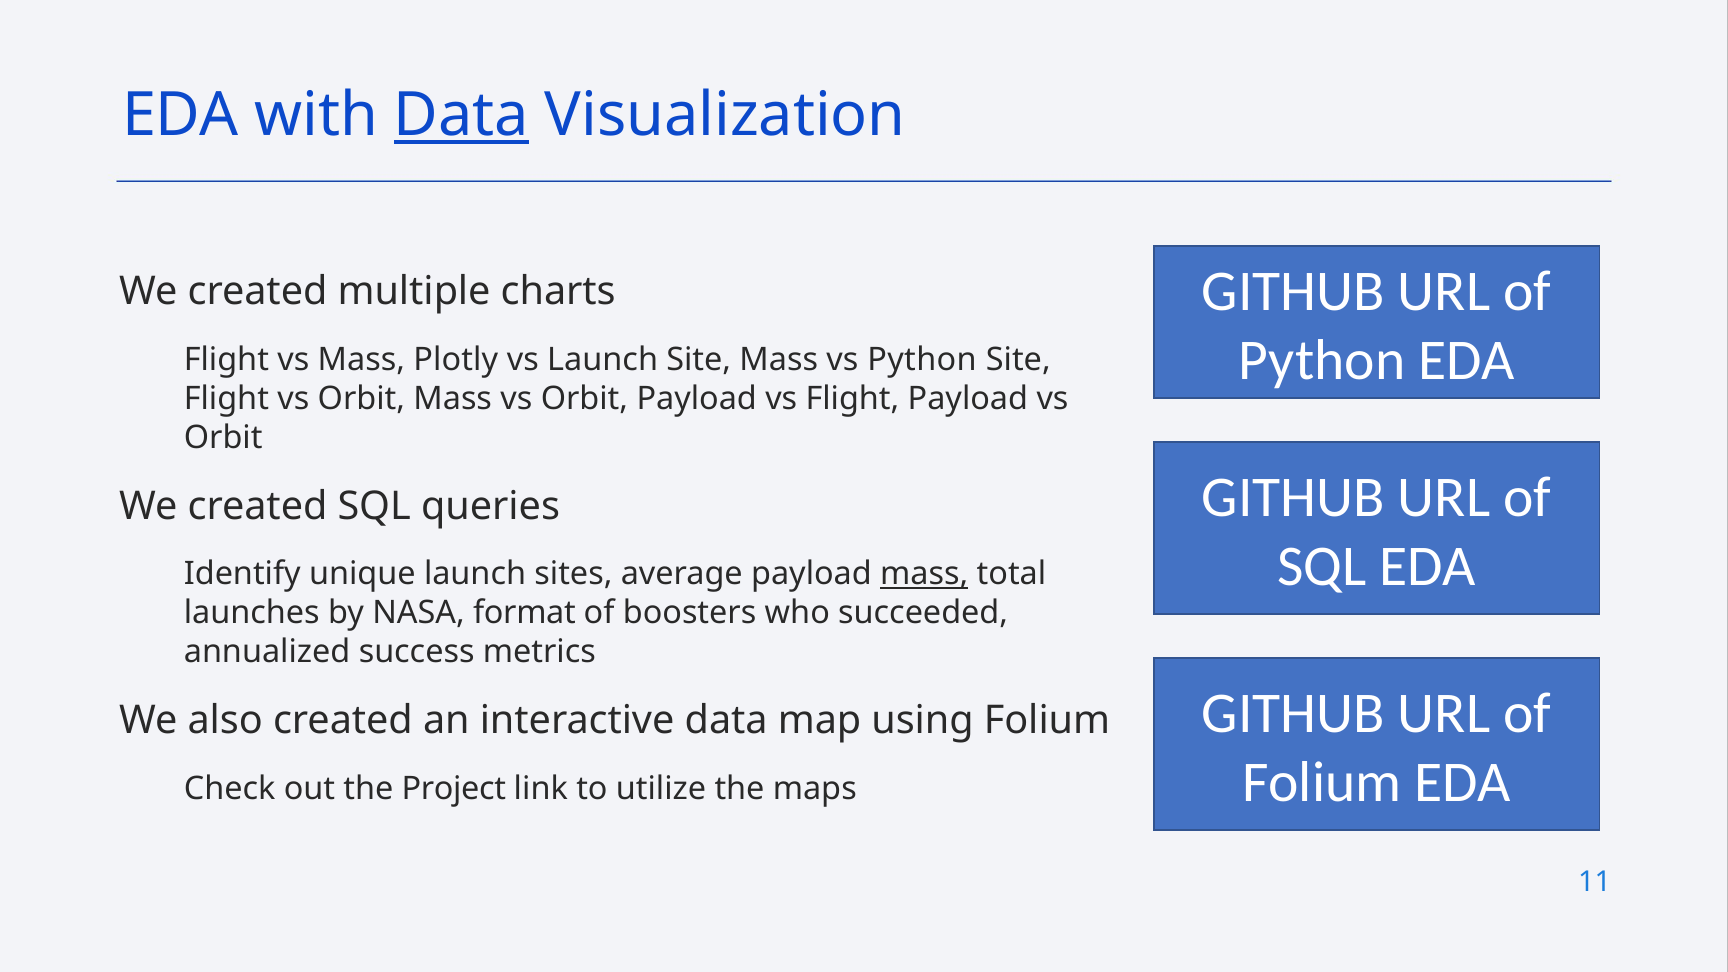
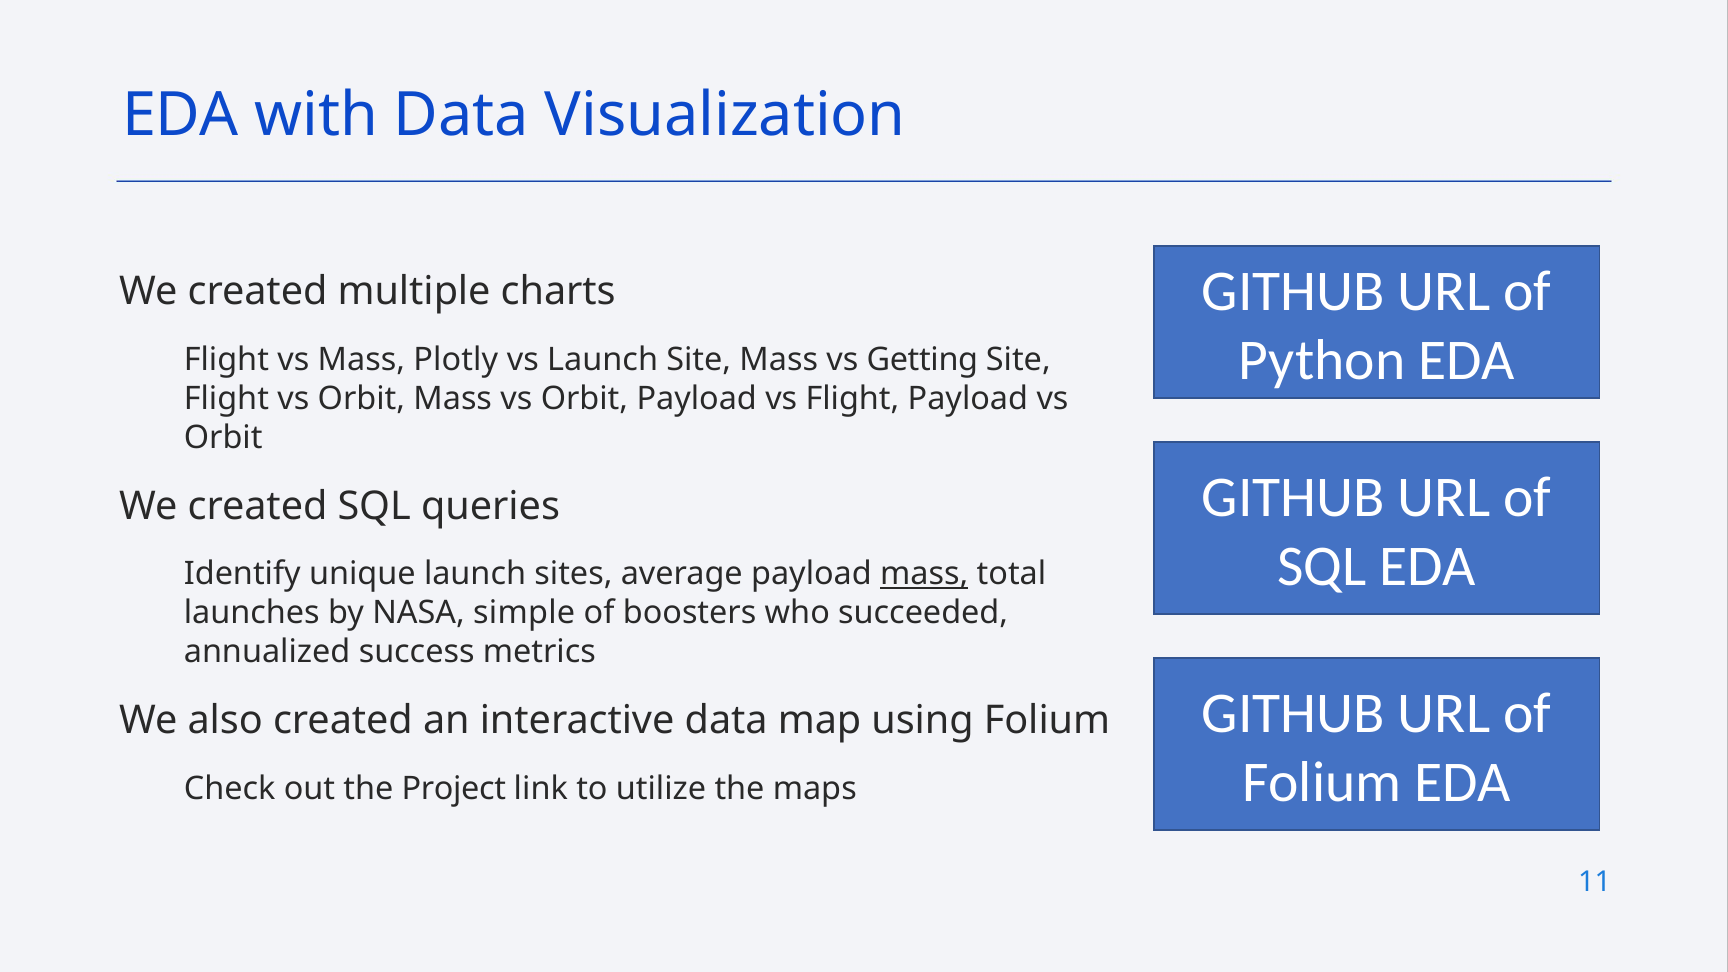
Data underline: present -> none (461, 115)
vs Python: Python -> Getting (922, 360)
format: format -> simple (524, 613)
